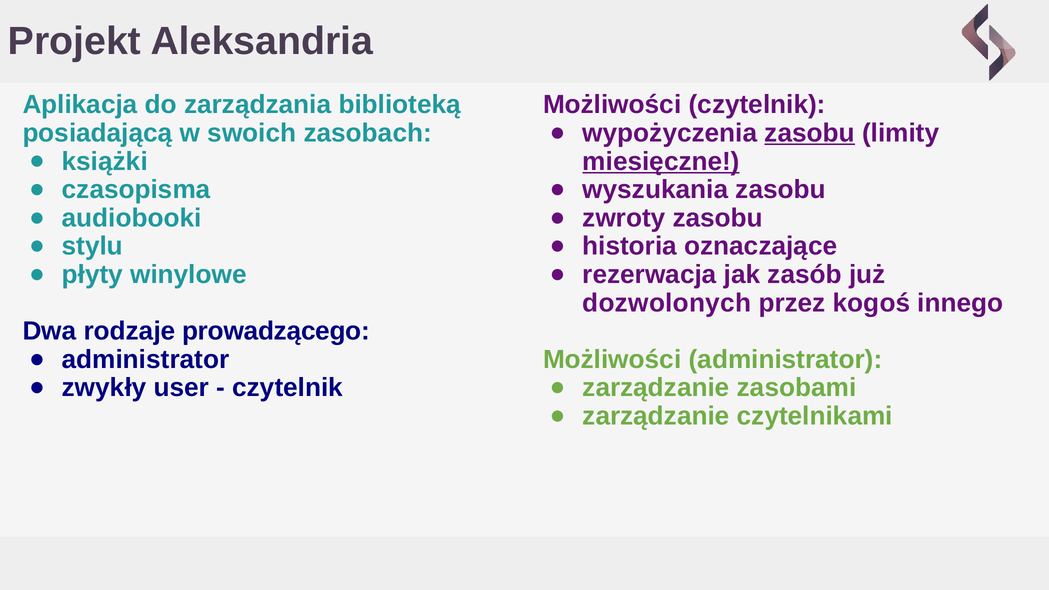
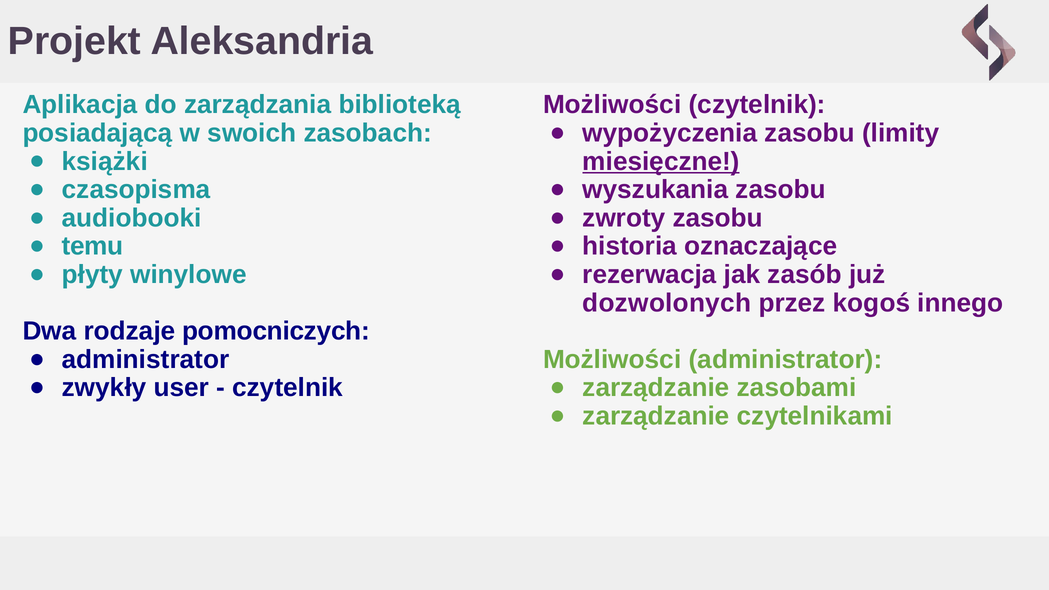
zasobu underline: present -> none (810, 133)
stylu: stylu -> temu (93, 246)
prowadzącego: prowadzącego -> pomocniczych (276, 331)
